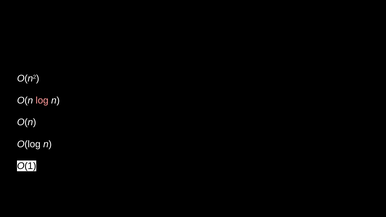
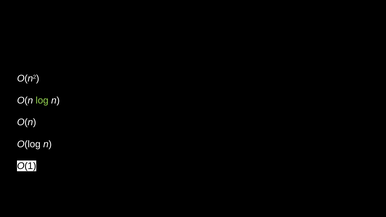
log colour: pink -> light green (42, 100)
